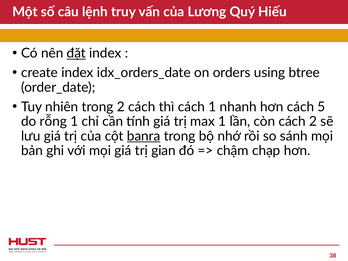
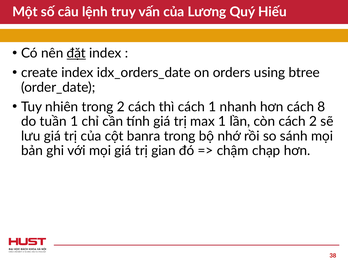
5: 5 -> 8 (321, 107)
rỗng: rỗng -> tuần (53, 121)
banra underline: present -> none (144, 136)
